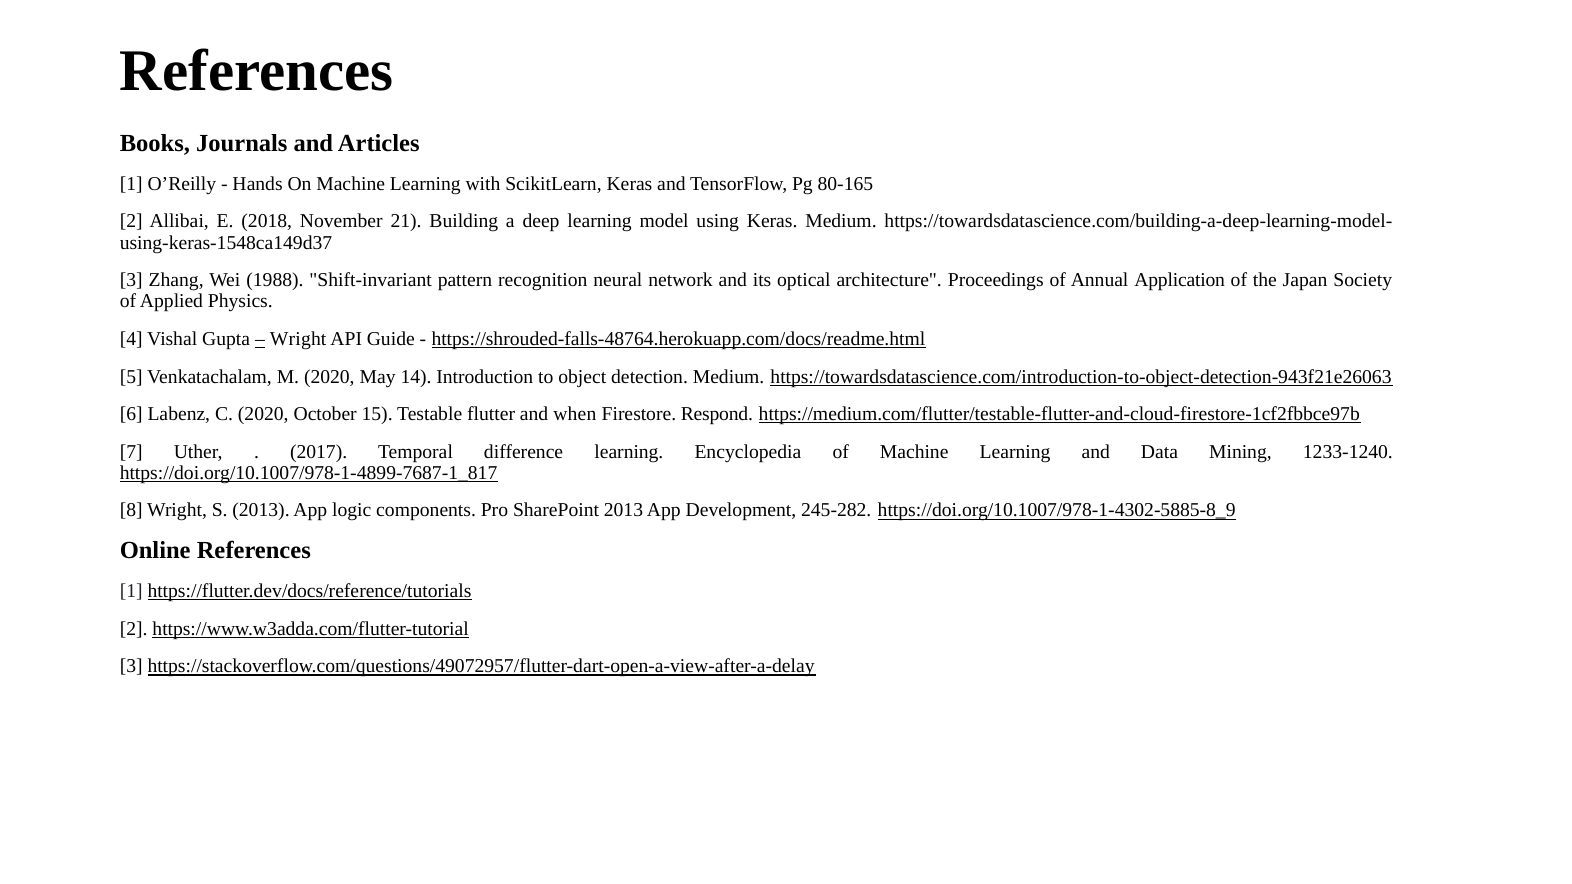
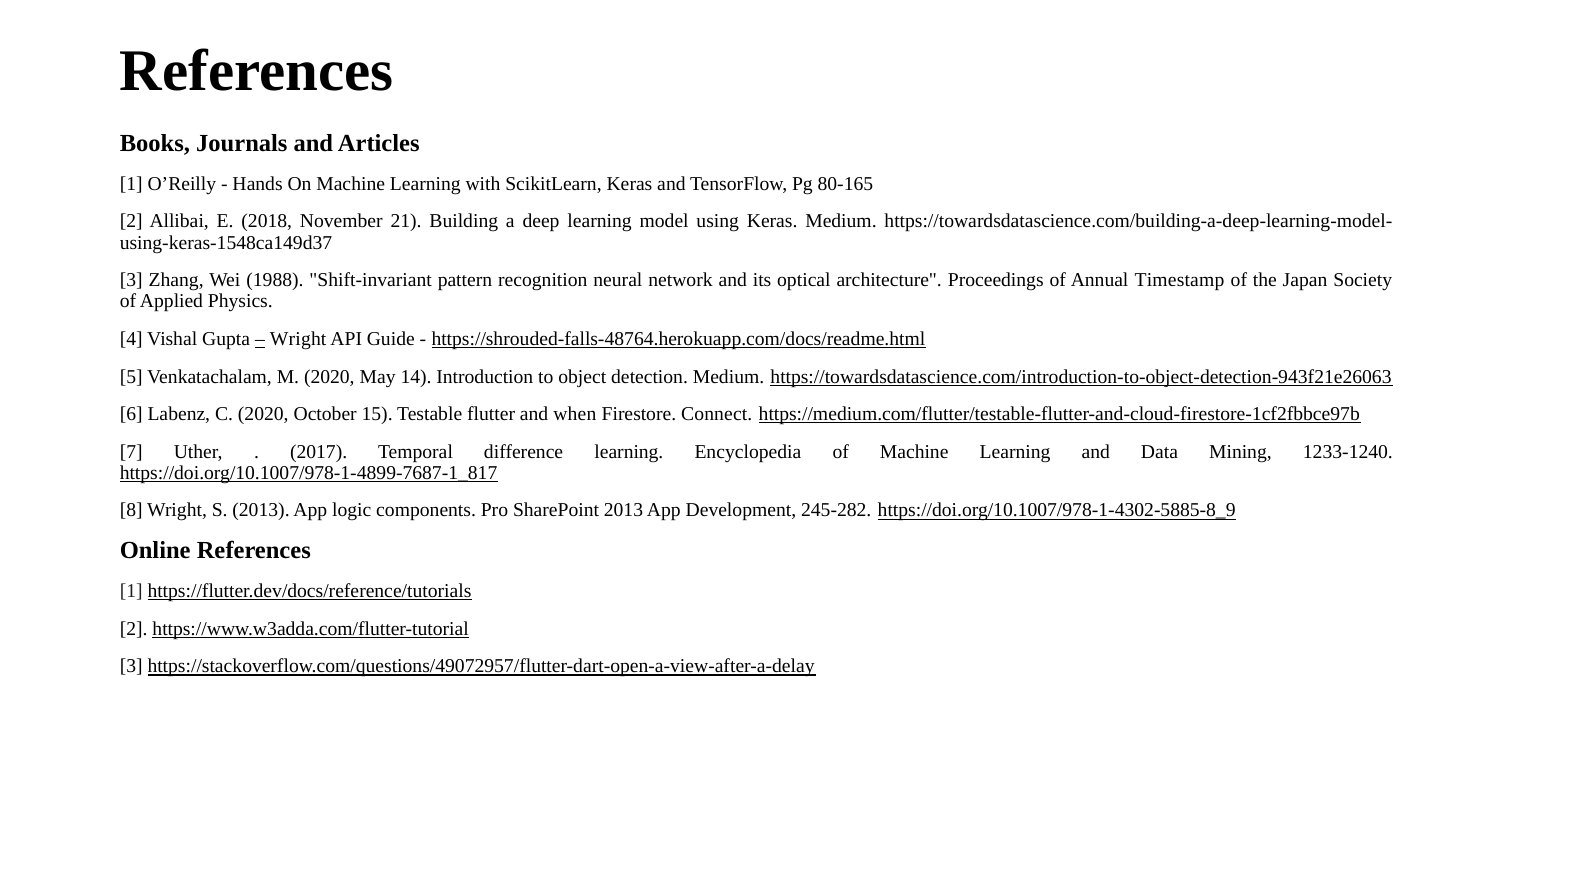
Application: Application -> Timestamp (1180, 280)
Respond: Respond -> Connect (717, 414)
